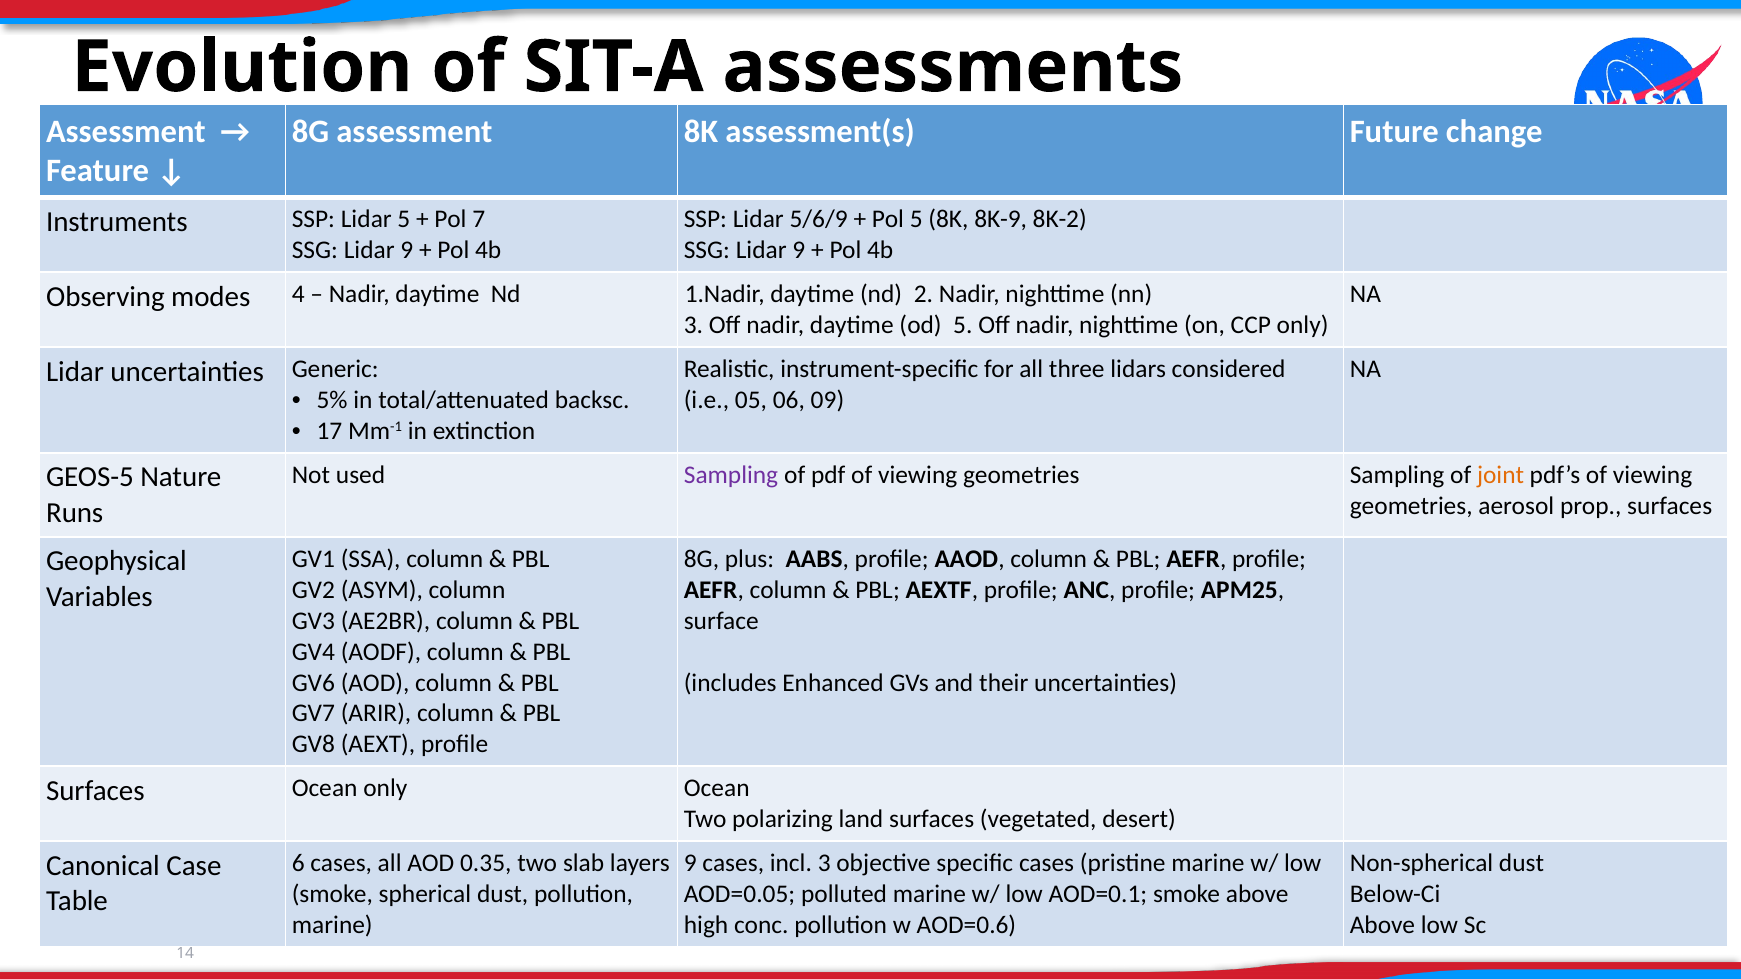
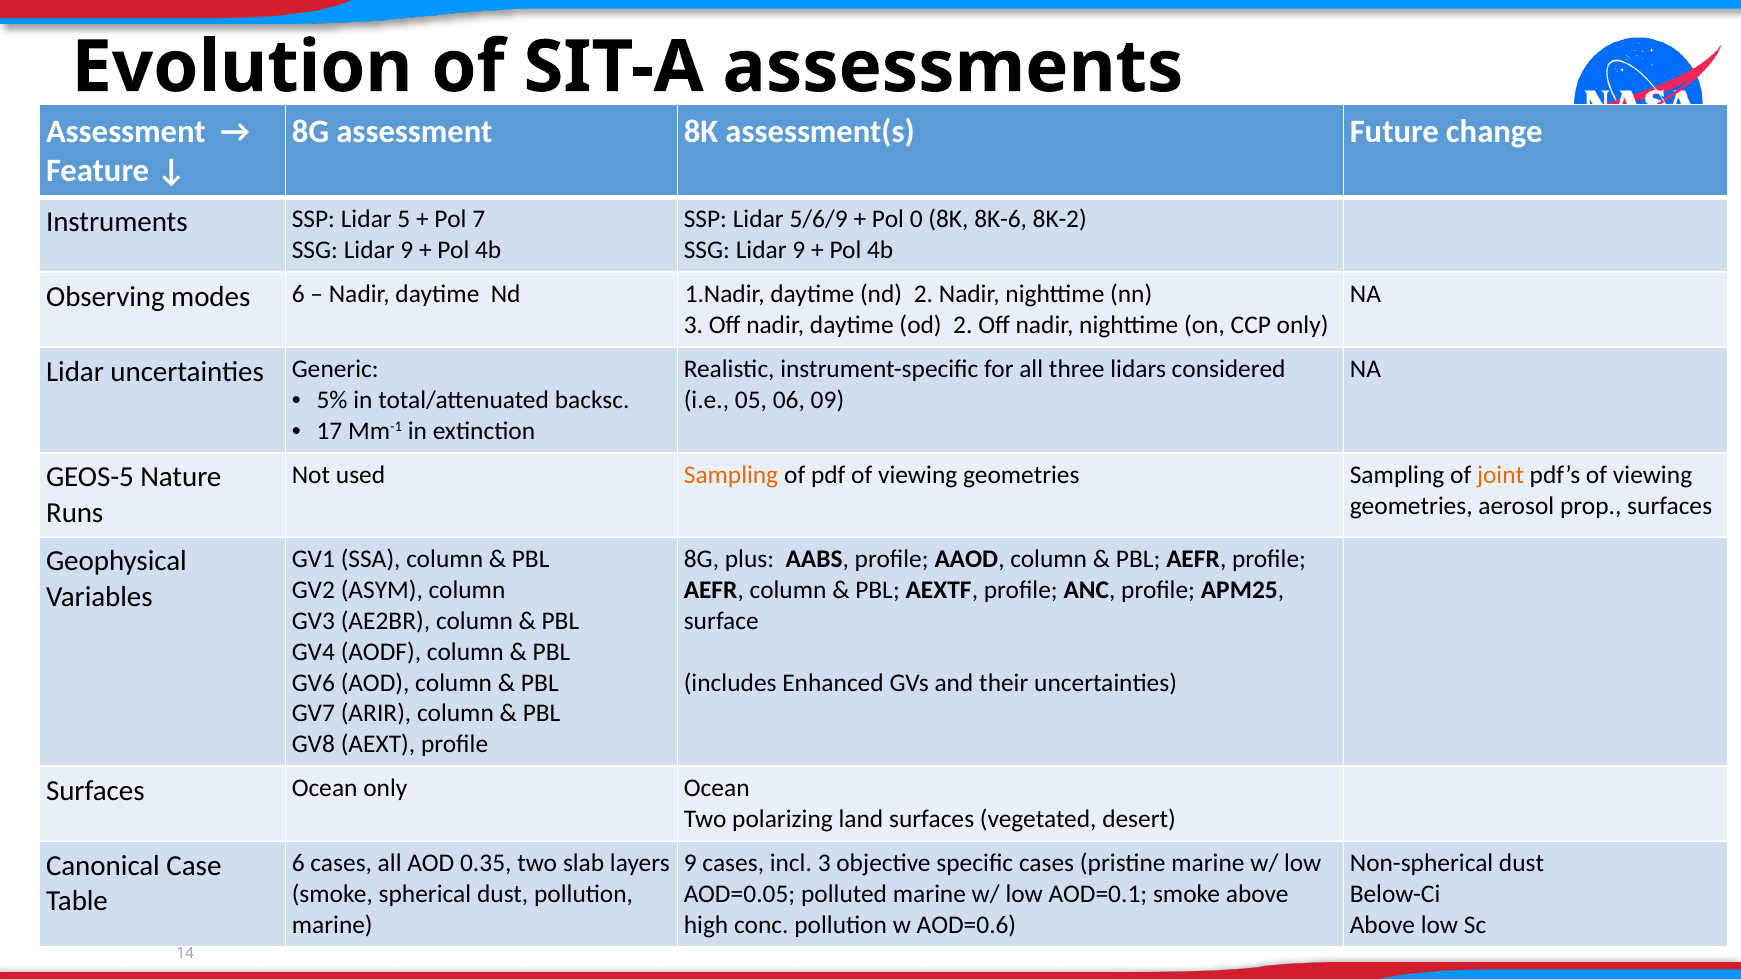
Pol 5: 5 -> 0 (916, 220)
8K-9: 8K-9 -> 8K-6 (1001, 220)
modes 4: 4 -> 6 (298, 295)
od 5: 5 -> 2 (963, 325)
Sampling colour: purple -> orange (731, 475)
